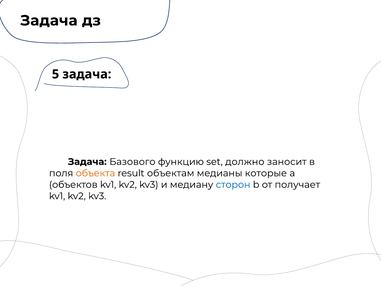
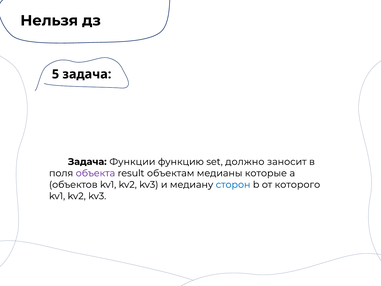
Задача: Задача -> Нельзя (49, 21)
Базового: Базового -> Функции (132, 162)
объекта colour: orange -> purple (95, 173)
получает: получает -> которого (297, 184)
